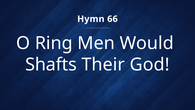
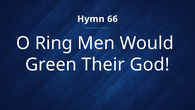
Shafts: Shafts -> Green (51, 64)
